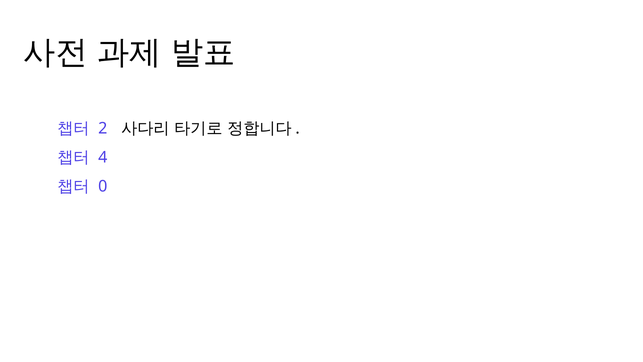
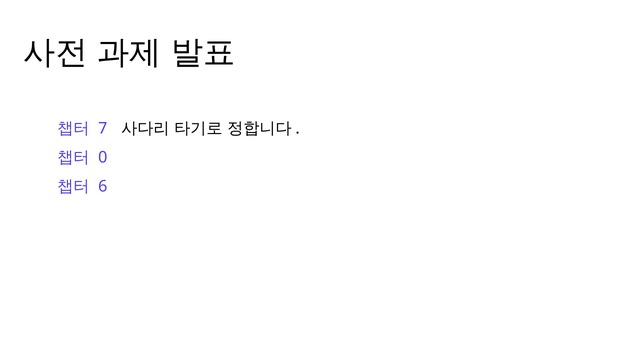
2: 2 -> 7 (103, 129)
4: 4 -> 0 (103, 157)
0: 0 -> 6 (103, 186)
